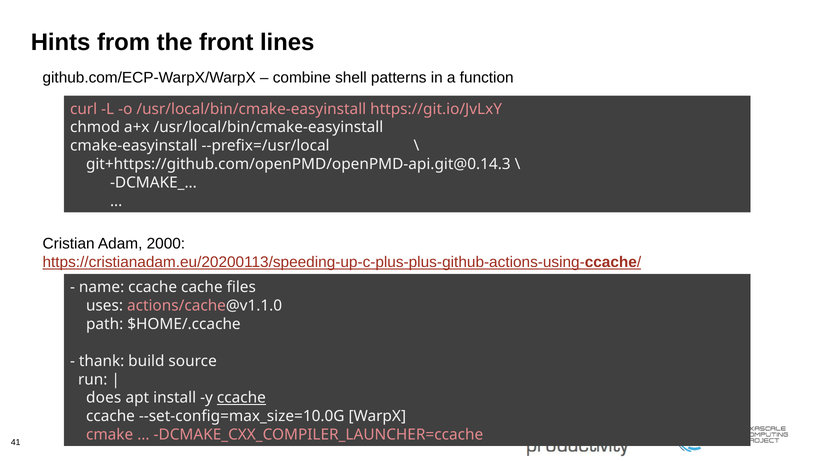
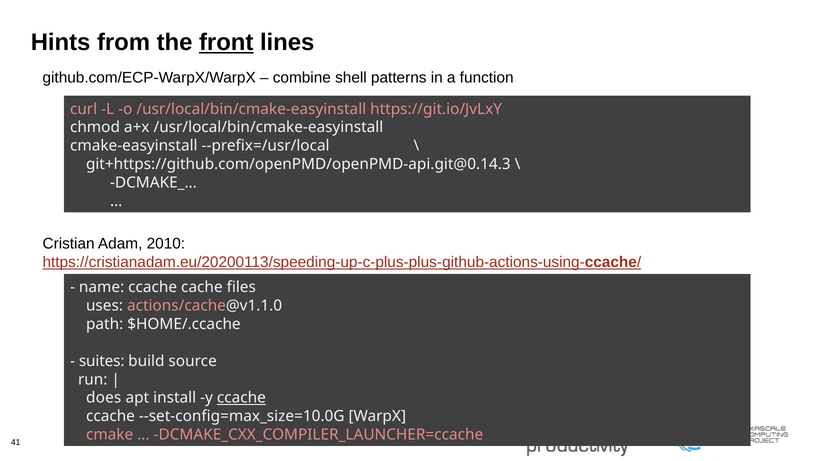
front underline: none -> present (226, 42)
2000: 2000 -> 2010 (166, 244)
thank: thank -> suites (102, 361)
